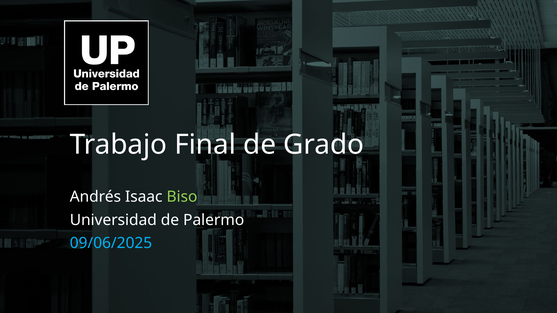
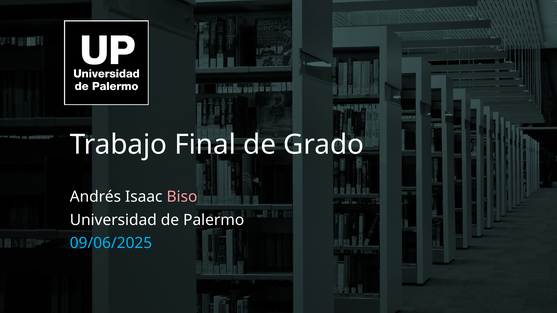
Biso colour: light green -> pink (182, 197)
